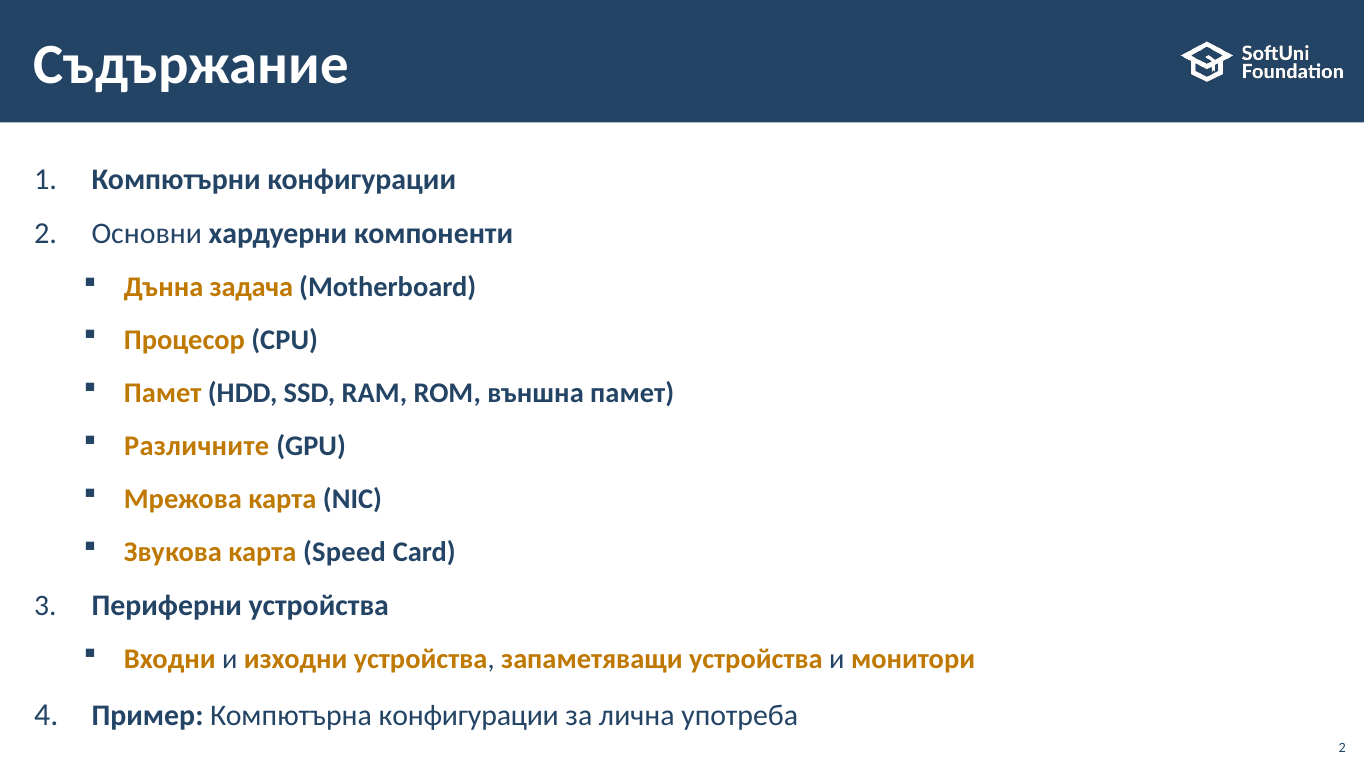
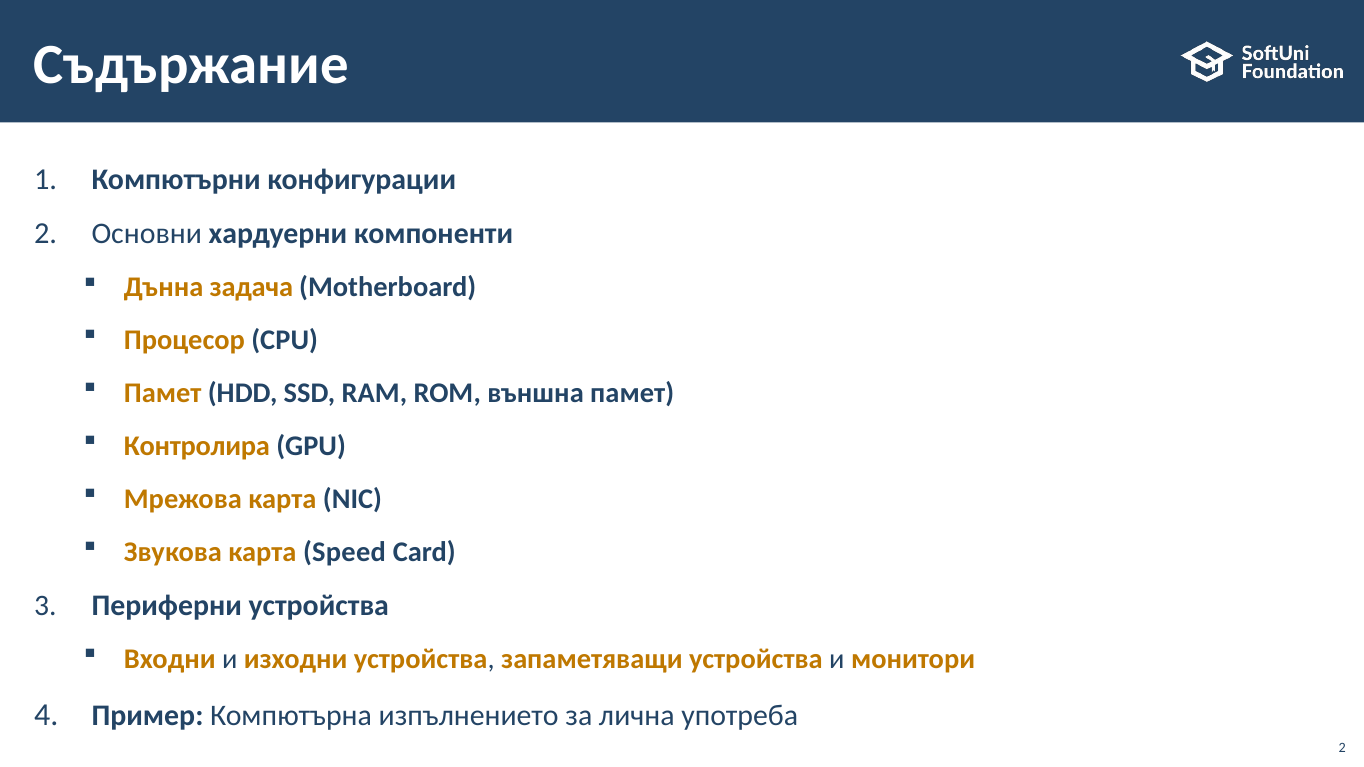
Различните: Различните -> Контролира (197, 446)
Компютърна конфигурации: конфигурации -> изпълнението (469, 716)
